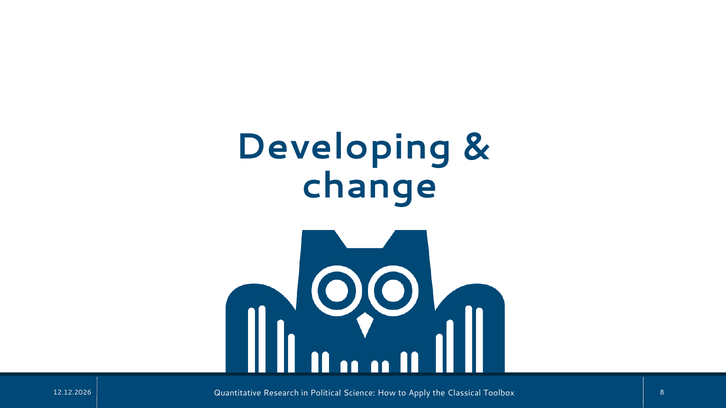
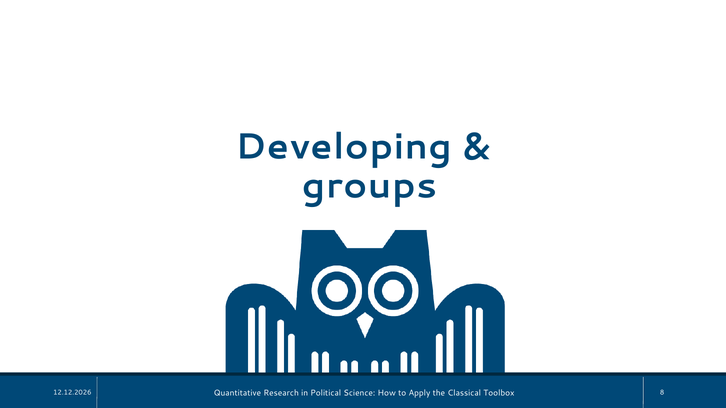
change: change -> groups (370, 186)
